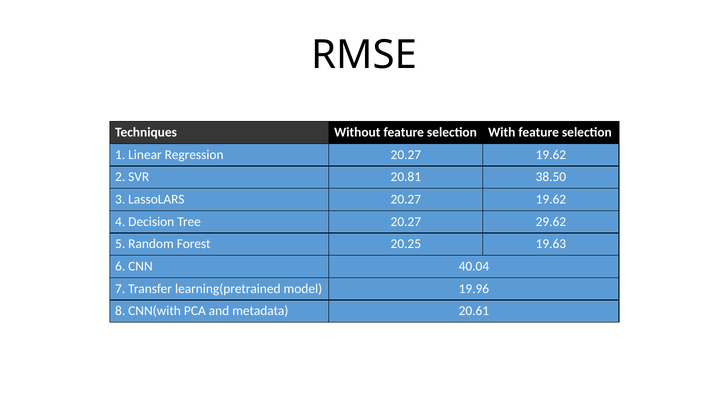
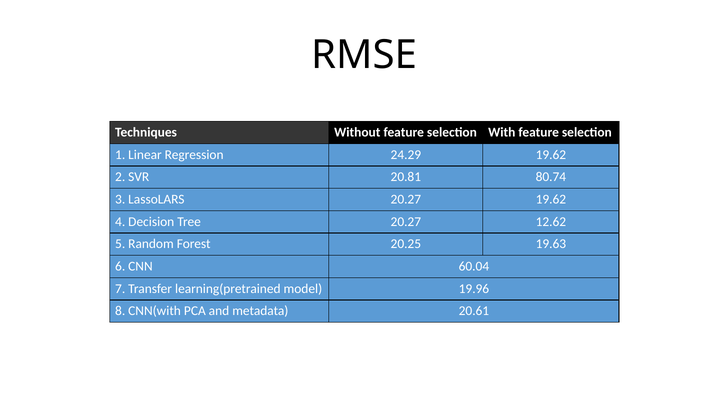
Regression 20.27: 20.27 -> 24.29 (406, 155)
38.50: 38.50 -> 80.74 (551, 177)
29.62: 29.62 -> 12.62 (551, 222)
40.04: 40.04 -> 60.04 (474, 266)
